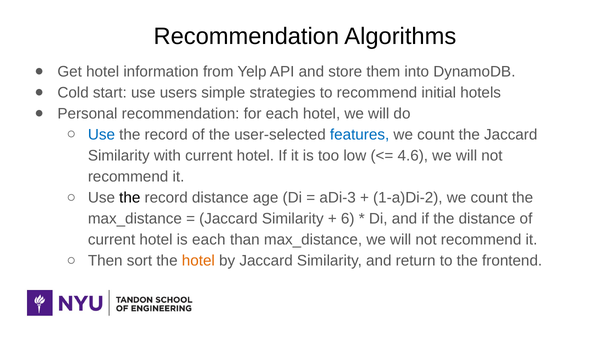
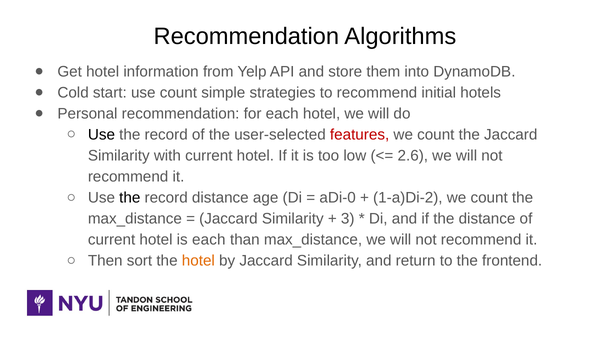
use users: users -> count (178, 93)
Use colour: blue -> black (101, 135)
features colour: blue -> red (360, 135)
4.6: 4.6 -> 2.6 (413, 156)
aDi-3: aDi-3 -> aDi-0 (338, 198)
6: 6 -> 3 (348, 219)
